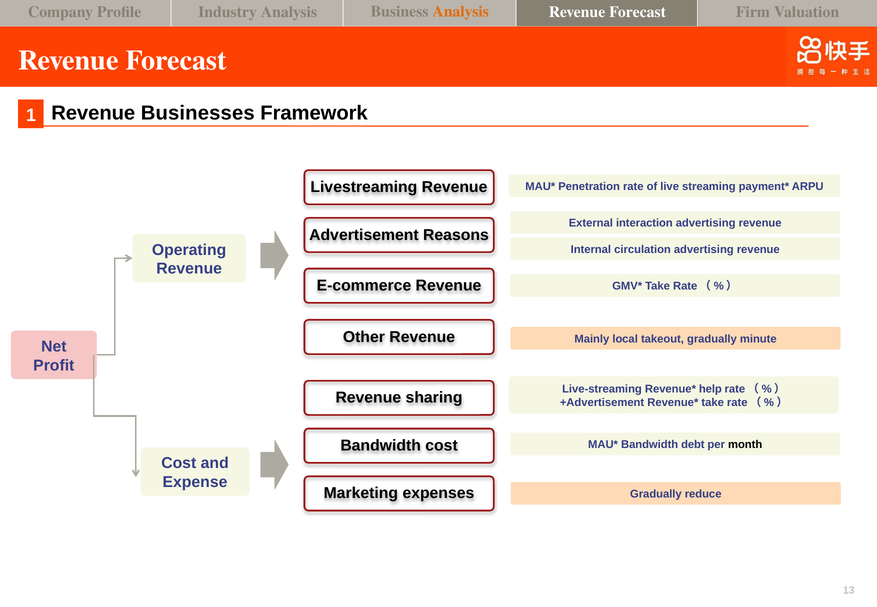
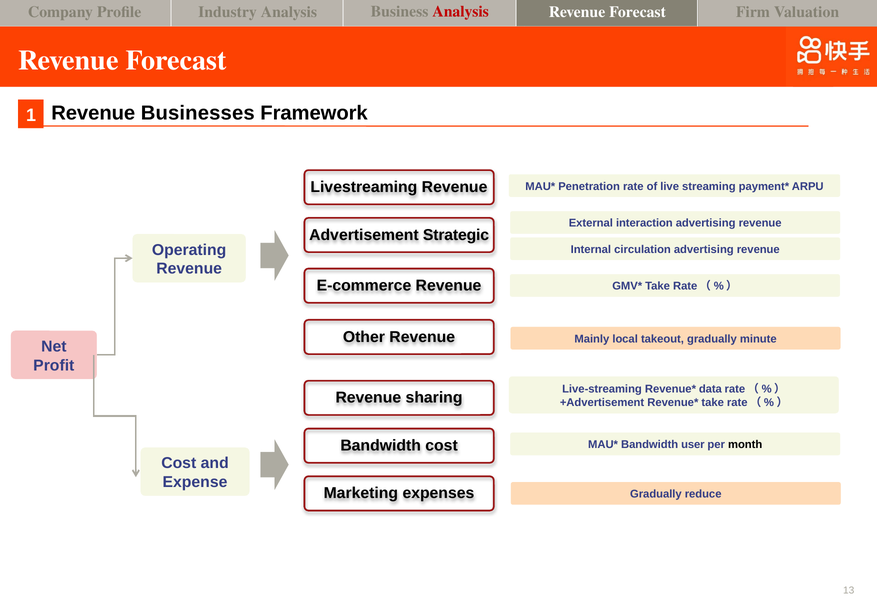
Analysis colour: orange -> red (461, 12)
Reasons: Reasons -> Strategic (456, 235)
help: help -> data (710, 389)
debt: debt -> user (693, 445)
